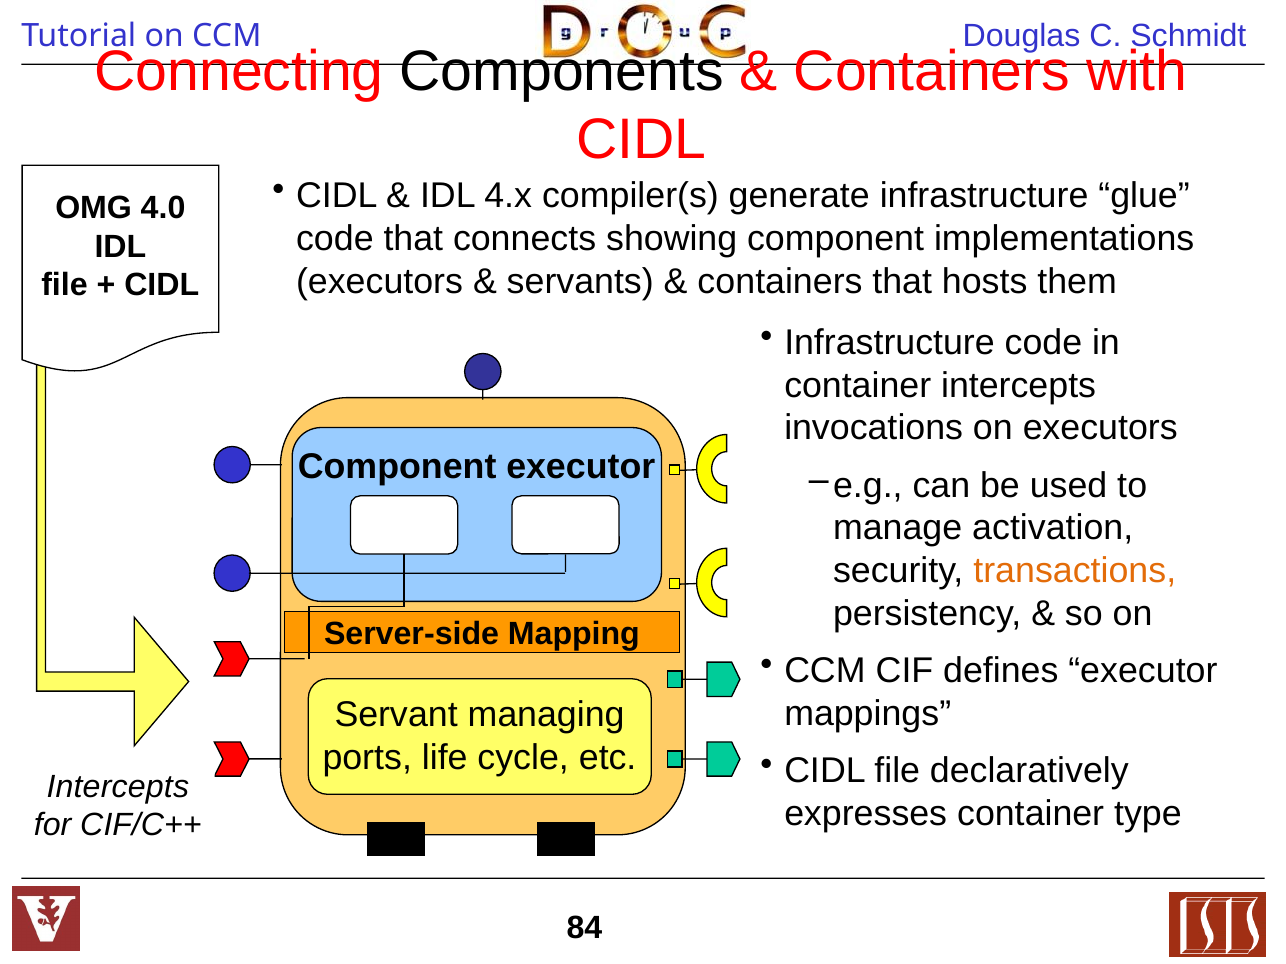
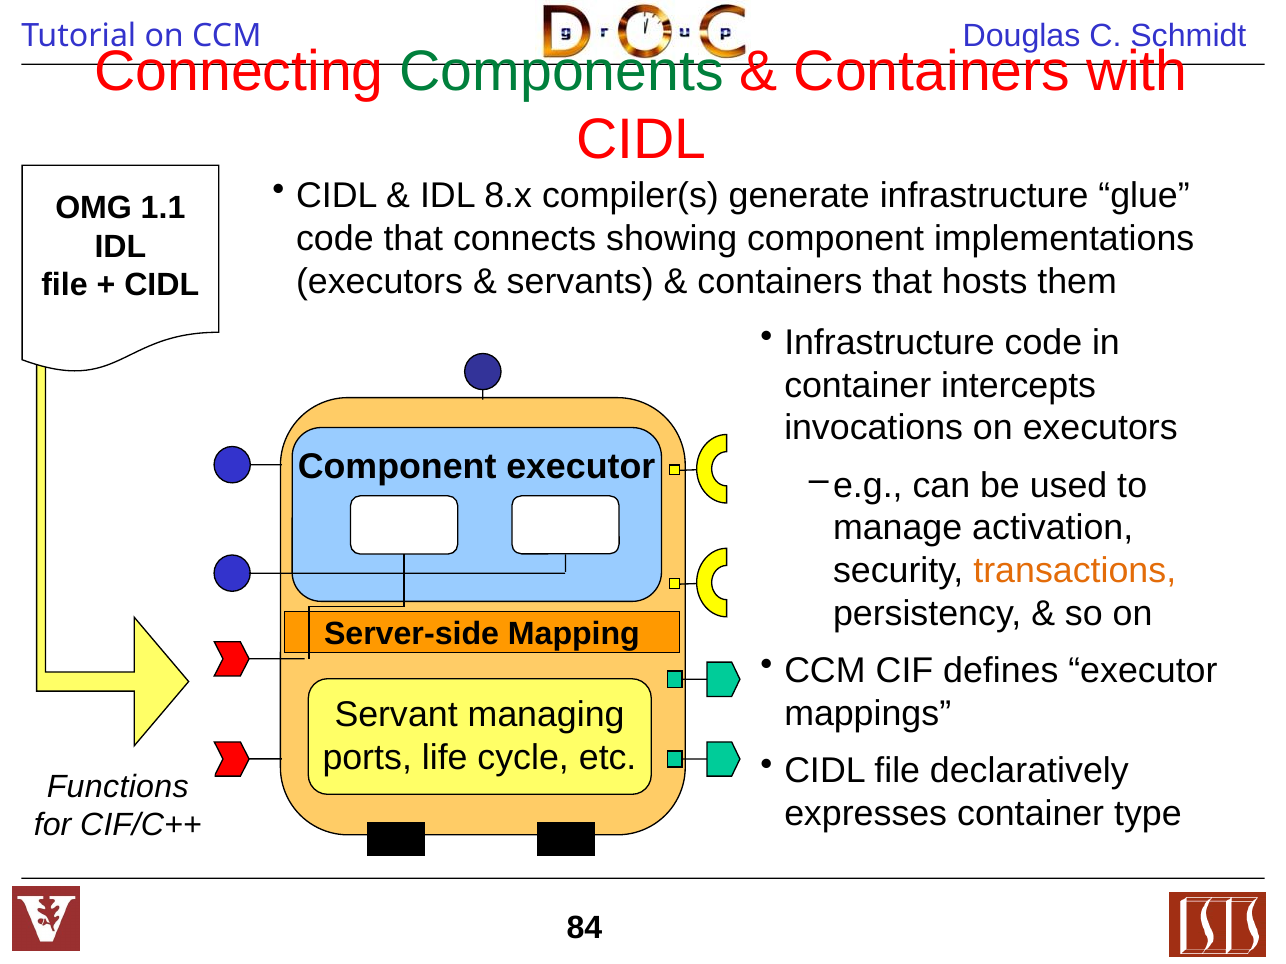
Components colour: black -> green (562, 71)
4.x: 4.x -> 8.x (508, 196)
4.0: 4.0 -> 1.1 (163, 208)
Intercepts: Intercepts -> Functions (118, 787)
